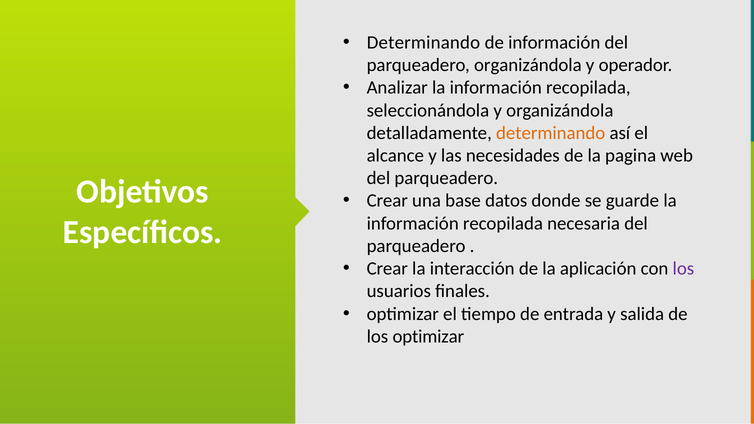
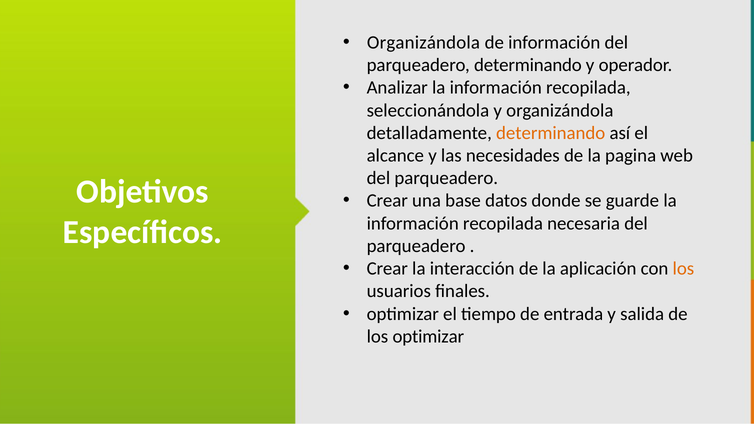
Determinando: Determinando -> Organizándola (423, 42)
parqueadero organizándola: organizándola -> determinando (528, 65)
los colour: purple -> orange (683, 269)
